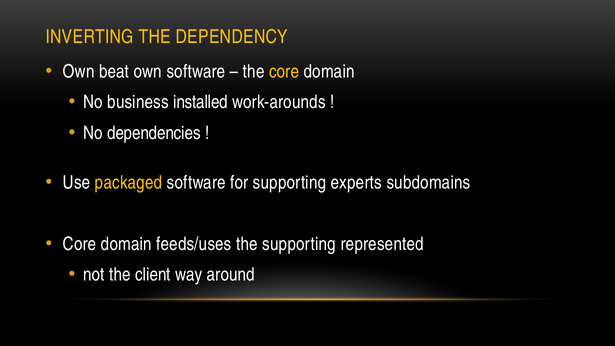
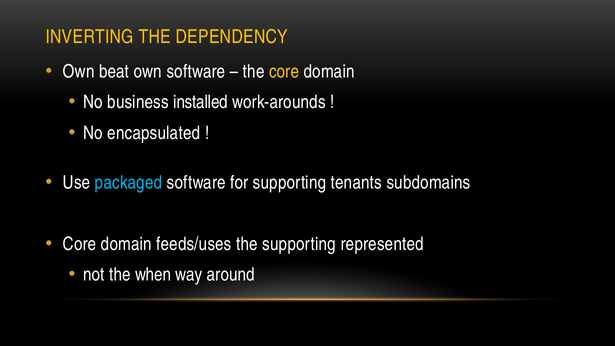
dependencies: dependencies -> encapsulated (154, 133)
packaged colour: yellow -> light blue (129, 182)
experts: experts -> tenants (356, 182)
client: client -> when (153, 275)
